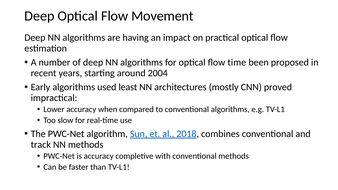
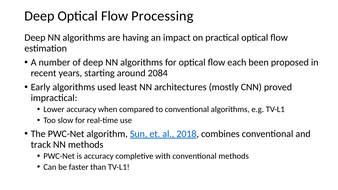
Movement: Movement -> Processing (162, 16)
time: time -> each (237, 62)
2004: 2004 -> 2084 (158, 73)
